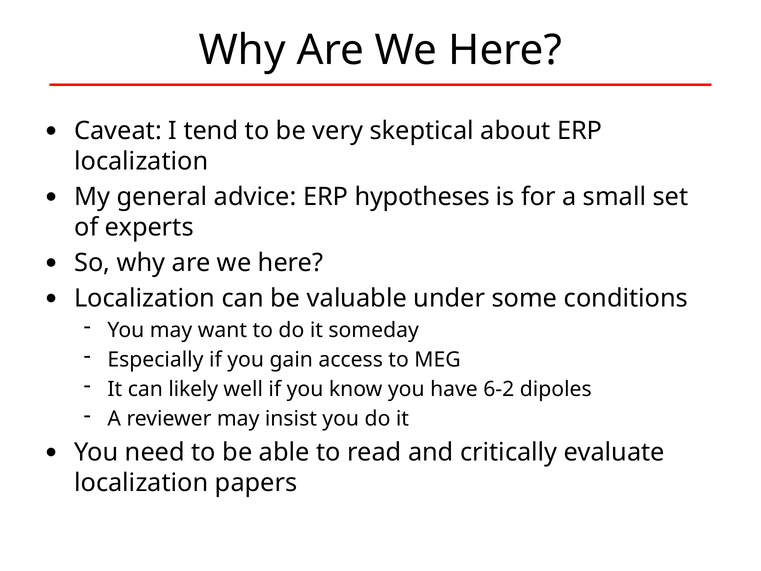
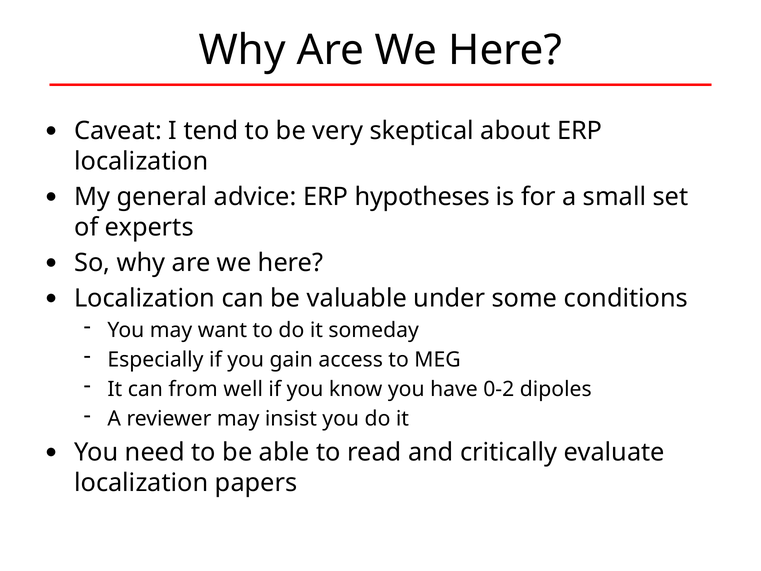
likely: likely -> from (193, 389)
6-2: 6-2 -> 0-2 (499, 389)
